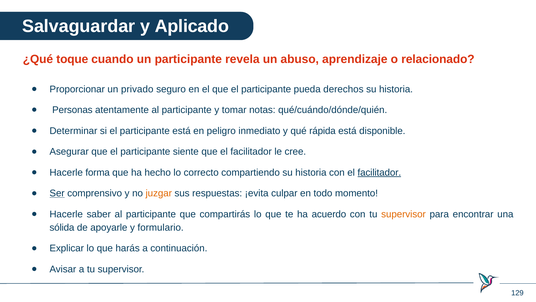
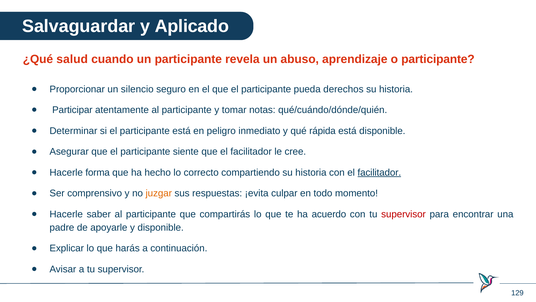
toque: toque -> salud (72, 59)
o relacionado: relacionado -> participante (438, 59)
privado: privado -> silencio (137, 89)
Personas: Personas -> Participar (72, 110)
Ser underline: present -> none (57, 193)
supervisor colour: orange -> red (403, 214)
sólida: sólida -> padre (62, 227)
y formulario: formulario -> disponible (161, 227)
